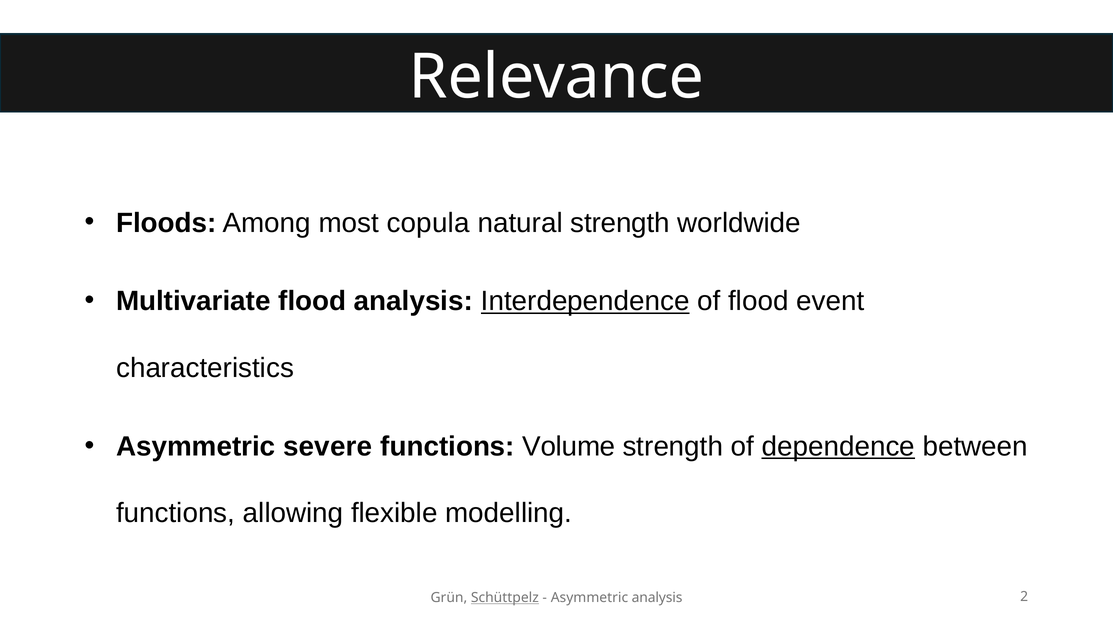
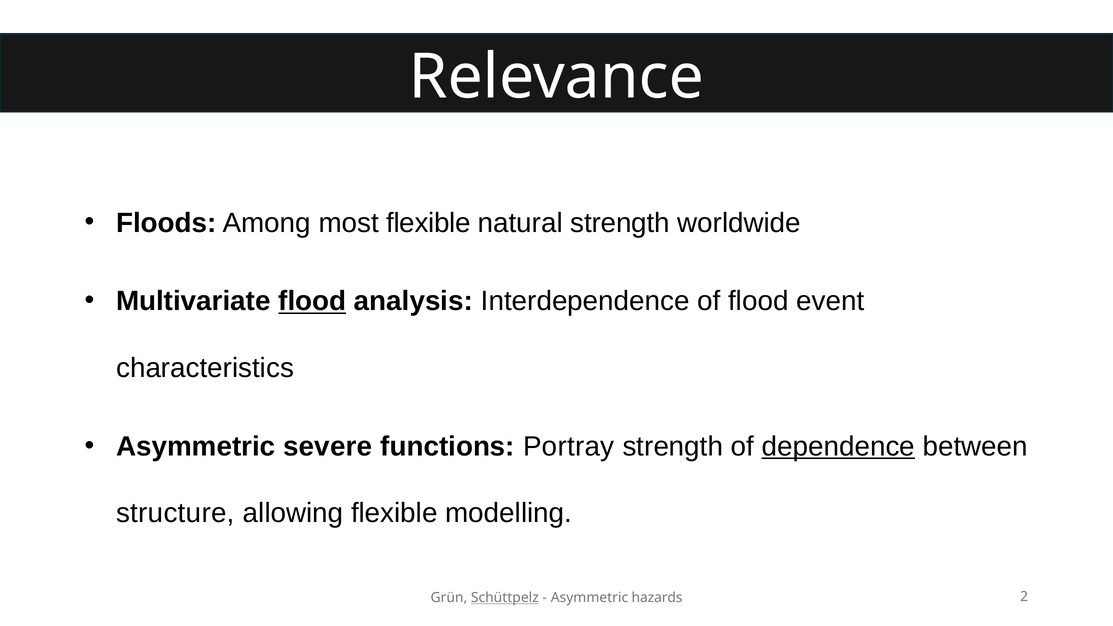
most copula: copula -> flexible (428, 223)
flood underline: none -> present (312, 301)
Interdependence underline: present -> none (585, 301)
Volume: Volume -> Portray (569, 446)
functions: functions -> structure (175, 513)
Asymmetric analysis: analysis -> hazards (657, 598)
